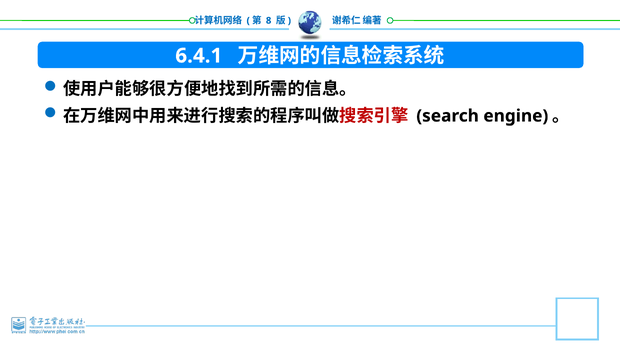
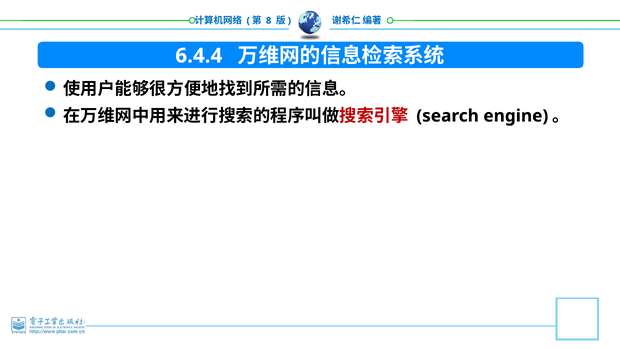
6.4.1: 6.4.1 -> 6.4.4 (199, 56)
